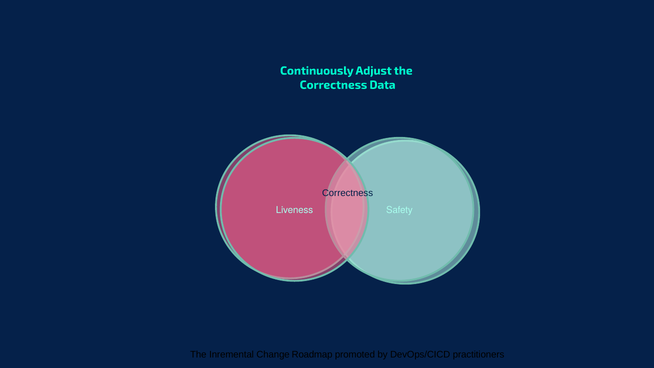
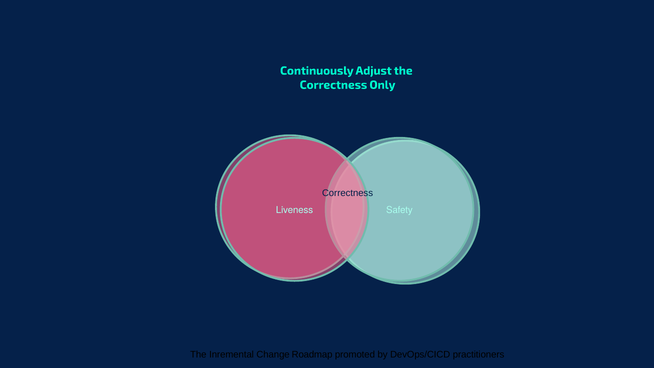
Data: Data -> Only (382, 85)
